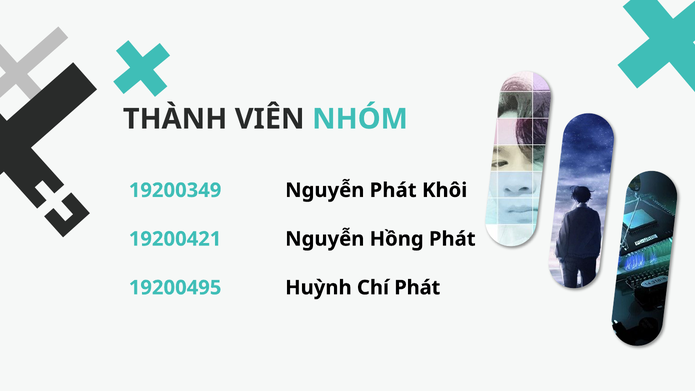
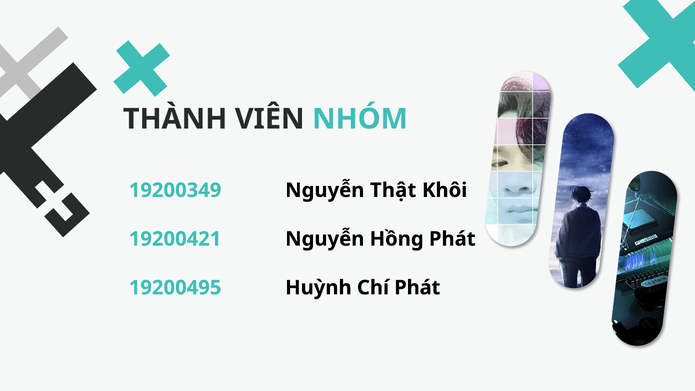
Nguyễn Phát: Phát -> Thật (393, 190)
